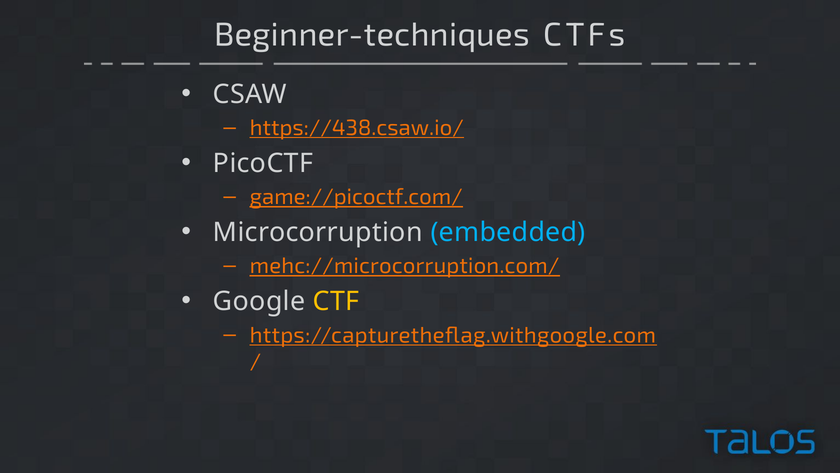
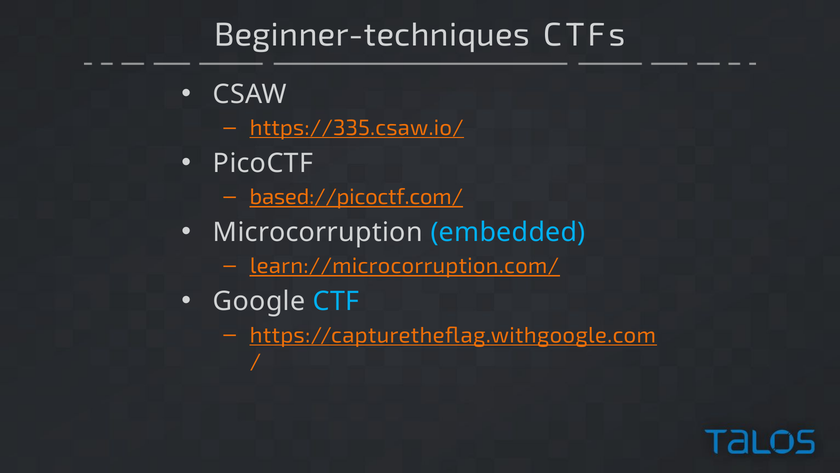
https://438.csaw.io/: https://438.csaw.io/ -> https://335.csaw.io/ (357, 128)
game://picoctf.com/: game://picoctf.com/ -> based://picoctf.com/ (356, 197)
mehc://microcorruption.com/: mehc://microcorruption.com/ -> learn://microcorruption.com/ (404, 266)
CTF colour: yellow -> light blue (336, 301)
